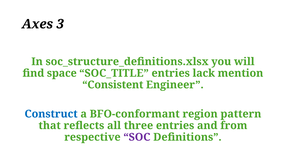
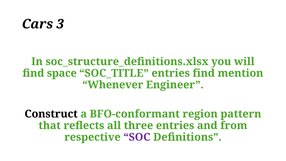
Axes: Axes -> Cars (37, 24)
entries lack: lack -> find (204, 73)
Consistent: Consistent -> Whenever (113, 85)
Construct colour: blue -> black (51, 114)
